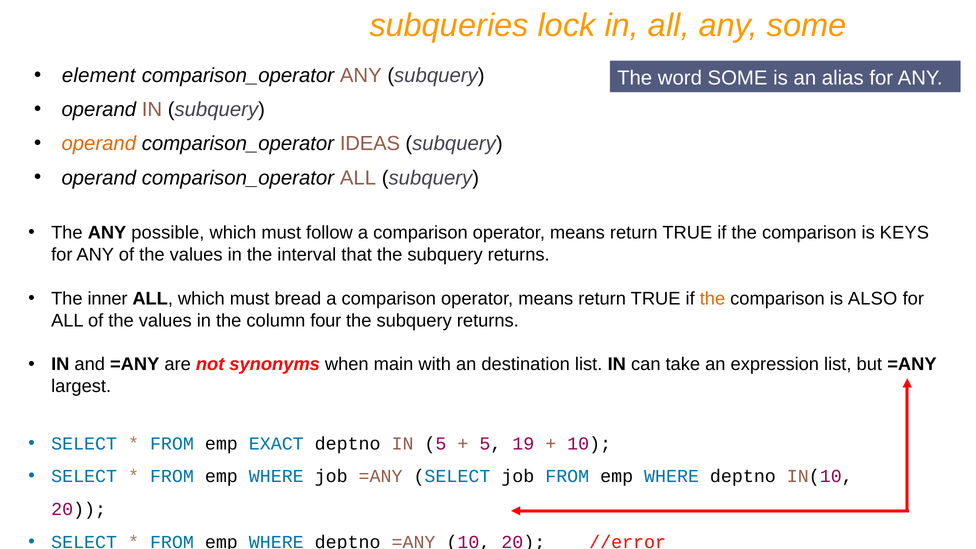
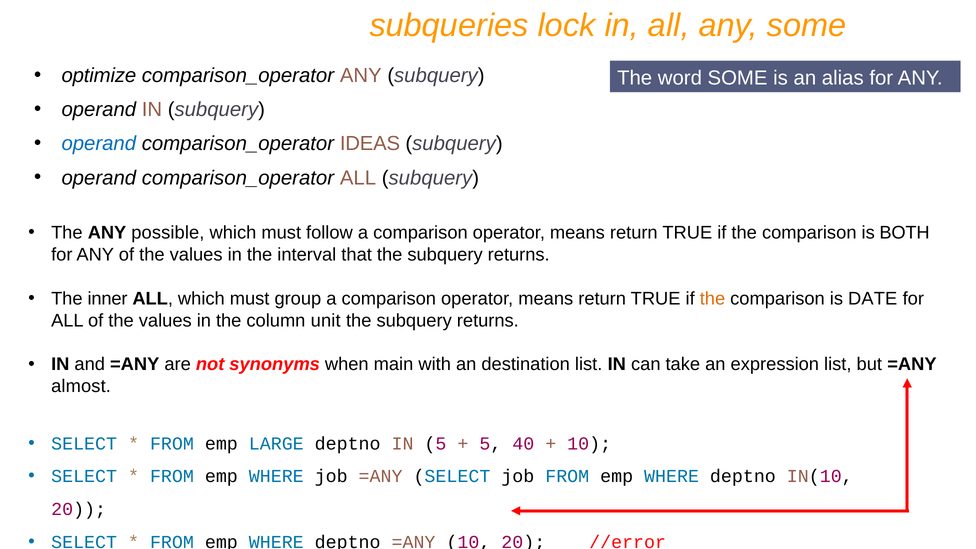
element: element -> optimize (99, 75)
operand colour: orange -> blue (99, 144)
KEYS: KEYS -> BOTH (905, 233)
bread: bread -> group (298, 299)
ALSO: ALSO -> DATE (873, 299)
four: four -> unit (326, 321)
largest: largest -> almost (81, 386)
EXACT: EXACT -> LARGE (276, 443)
19: 19 -> 40 (523, 443)
